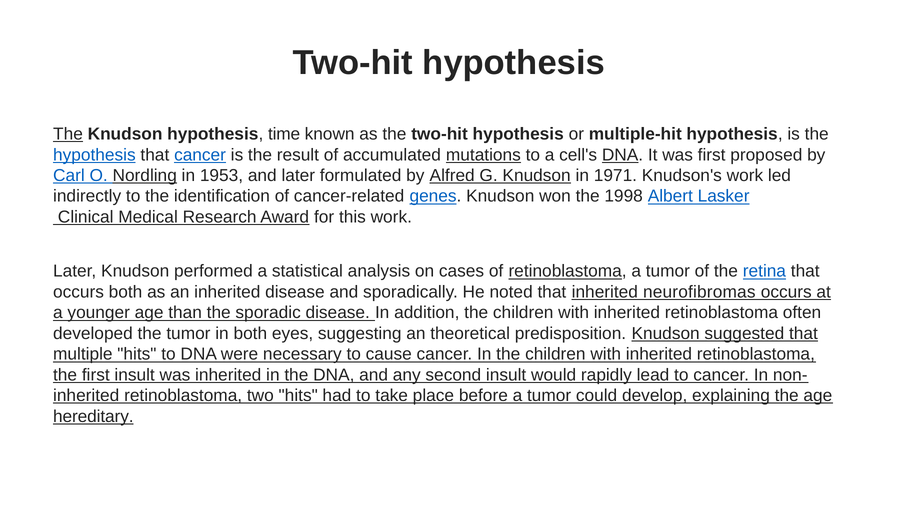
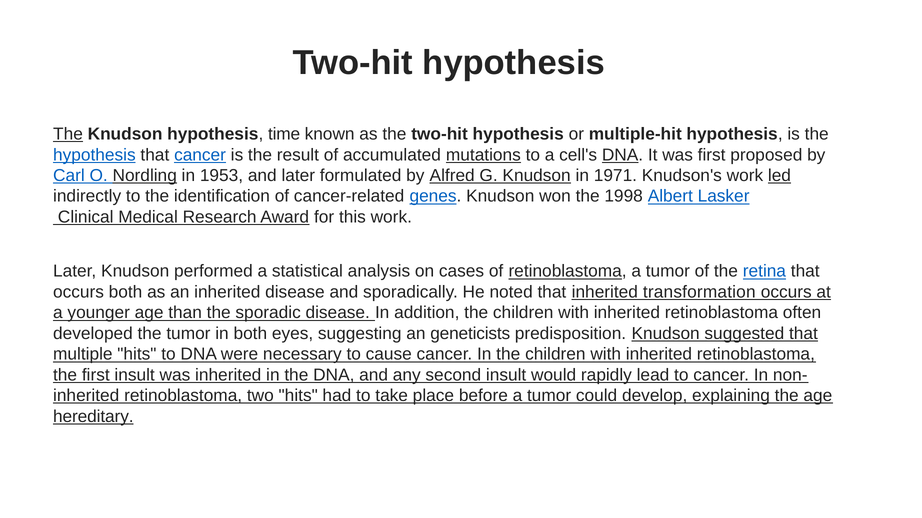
led underline: none -> present (779, 176)
neurofibromas: neurofibromas -> transformation (699, 292)
theoretical: theoretical -> geneticists (470, 334)
